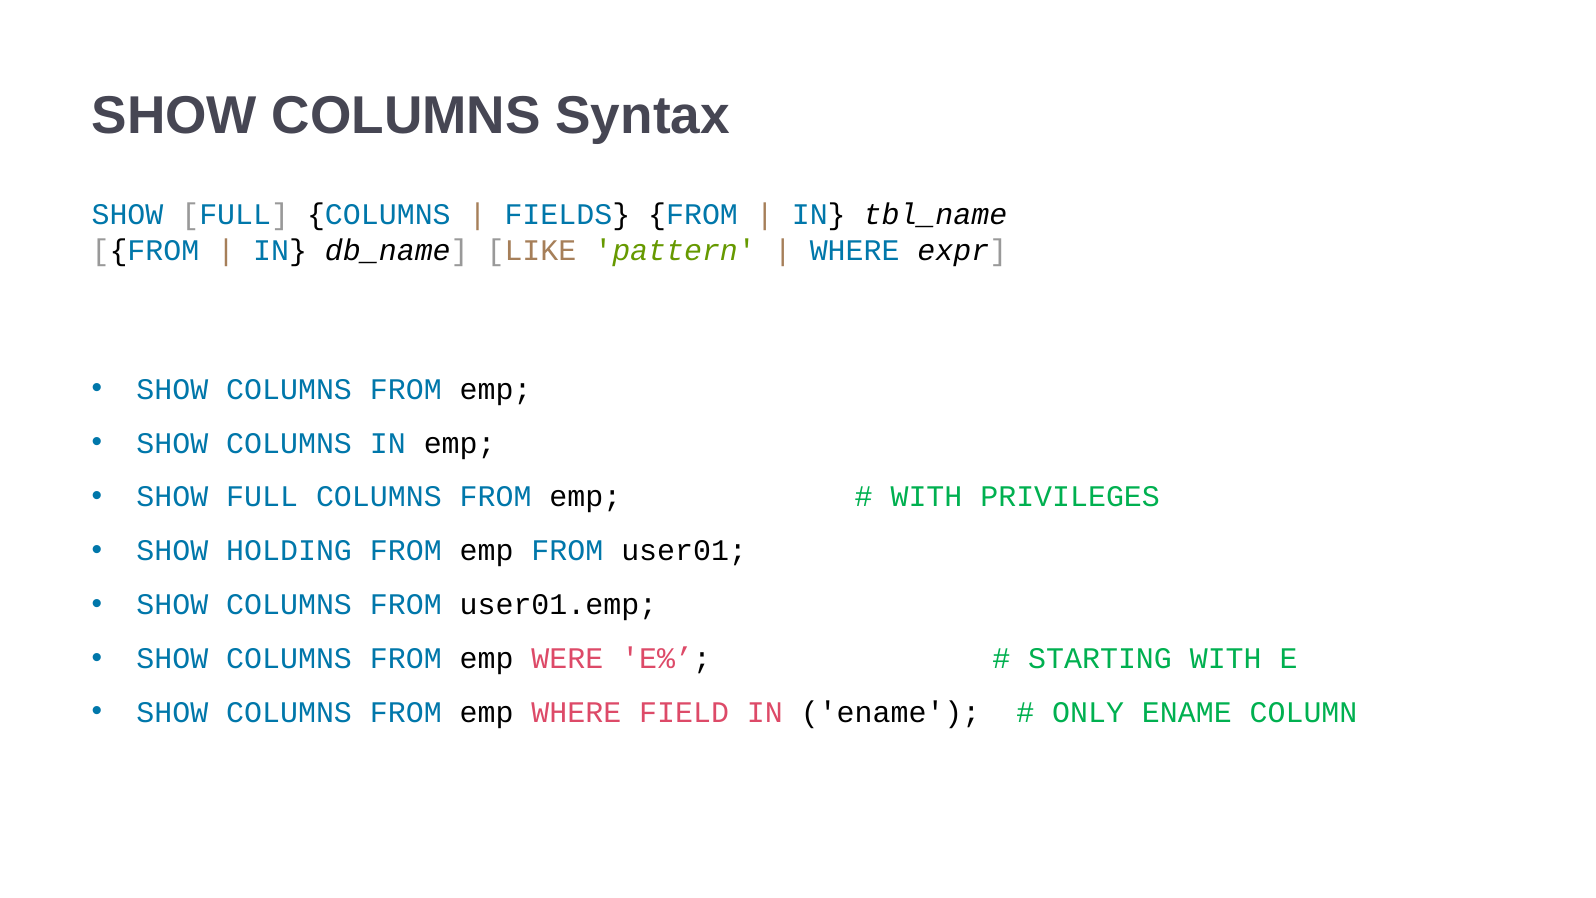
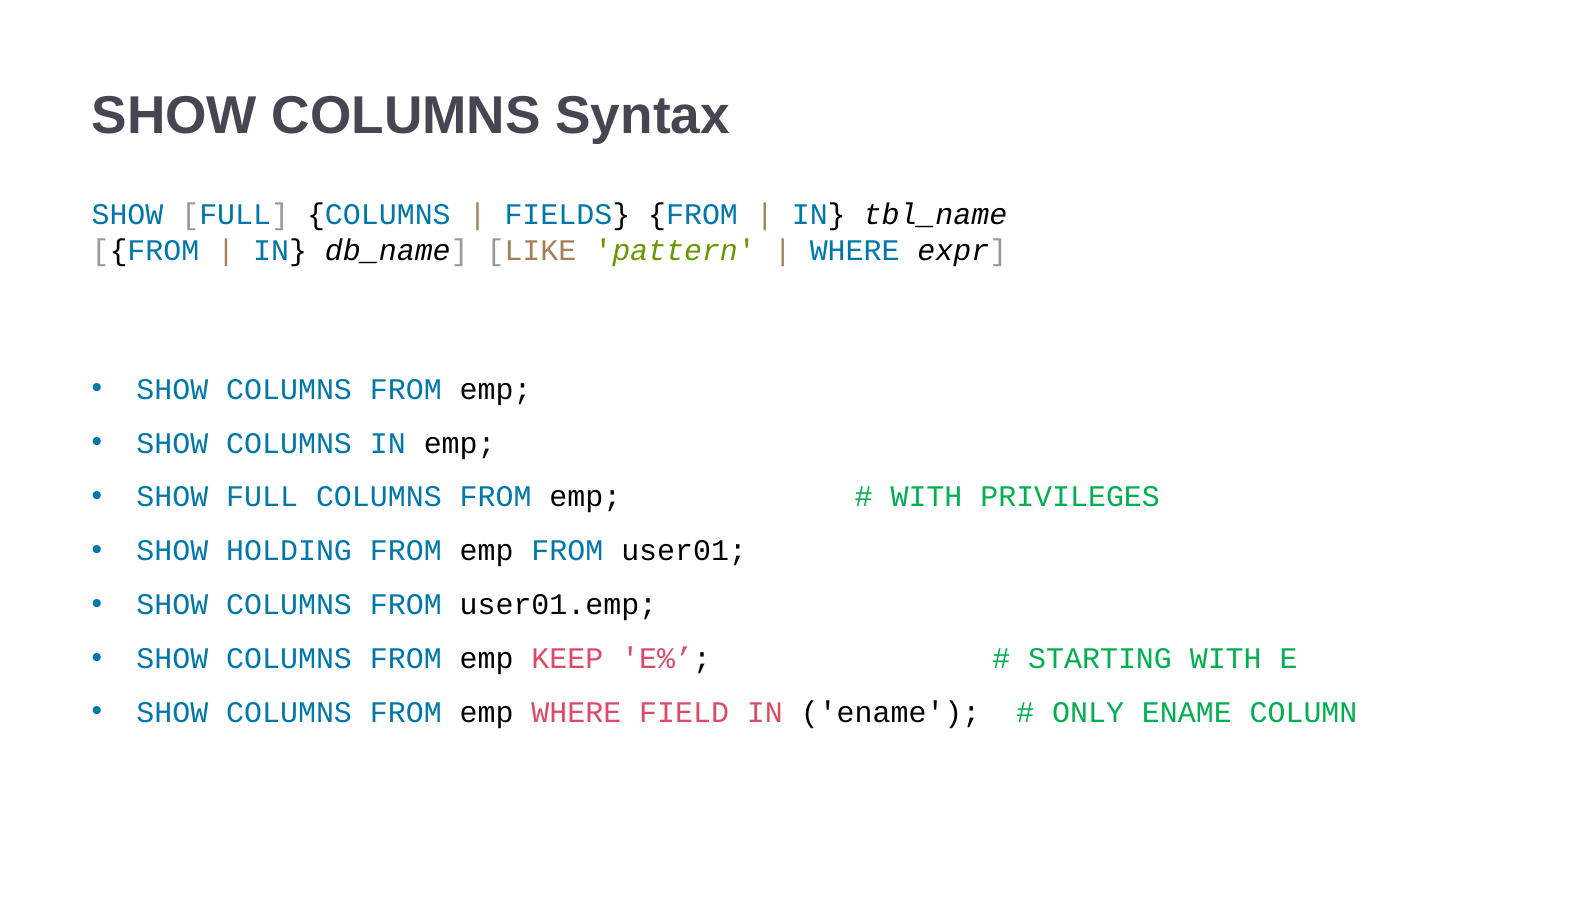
WERE: WERE -> KEEP (567, 659)
